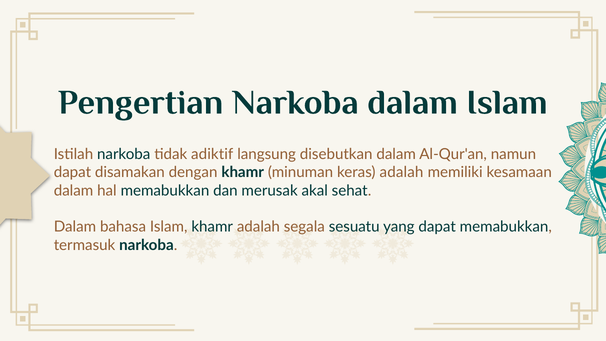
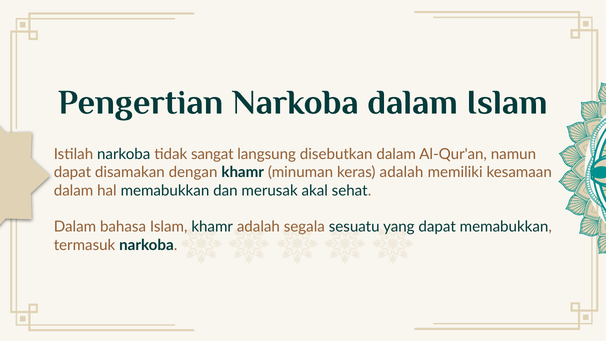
adiktif: adiktif -> sangat (212, 154)
